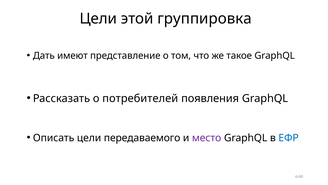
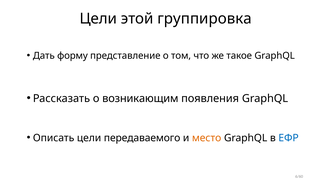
имеют: имеют -> форму (72, 56)
потребителей: потребителей -> возникающим (140, 98)
место colour: purple -> orange (207, 138)
